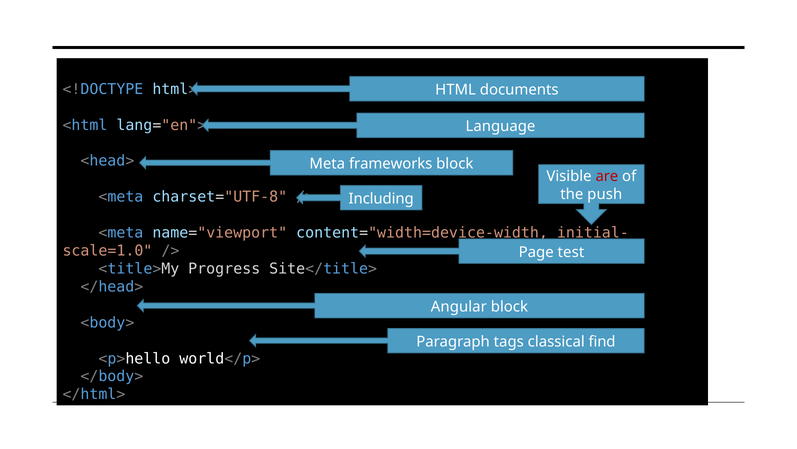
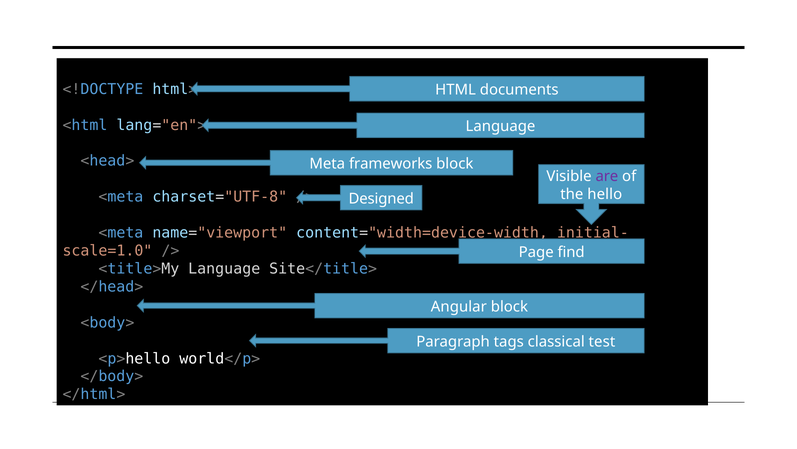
are colour: red -> purple (607, 176)
push: push -> hello (605, 194)
Including: Including -> Designed (381, 198)
test: test -> find (571, 252)
<title>My Progress: Progress -> Language (224, 268)
find: find -> test (602, 341)
